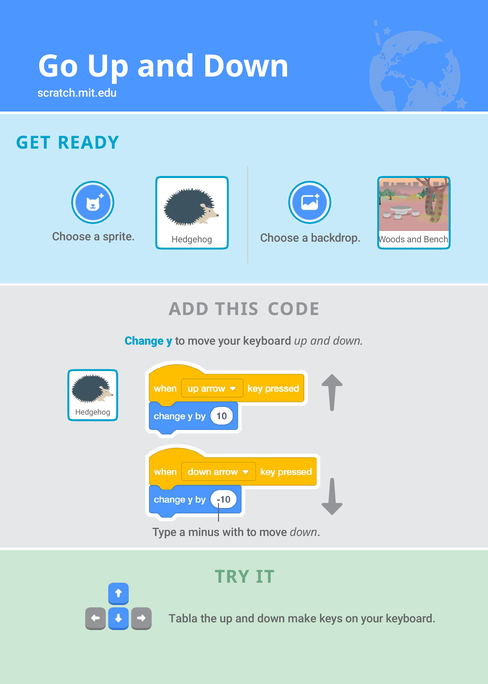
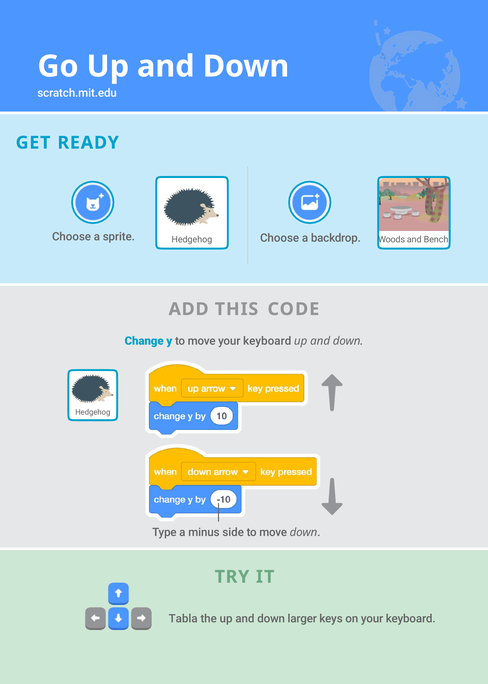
with: with -> side (233, 532)
make: make -> larger (302, 618)
